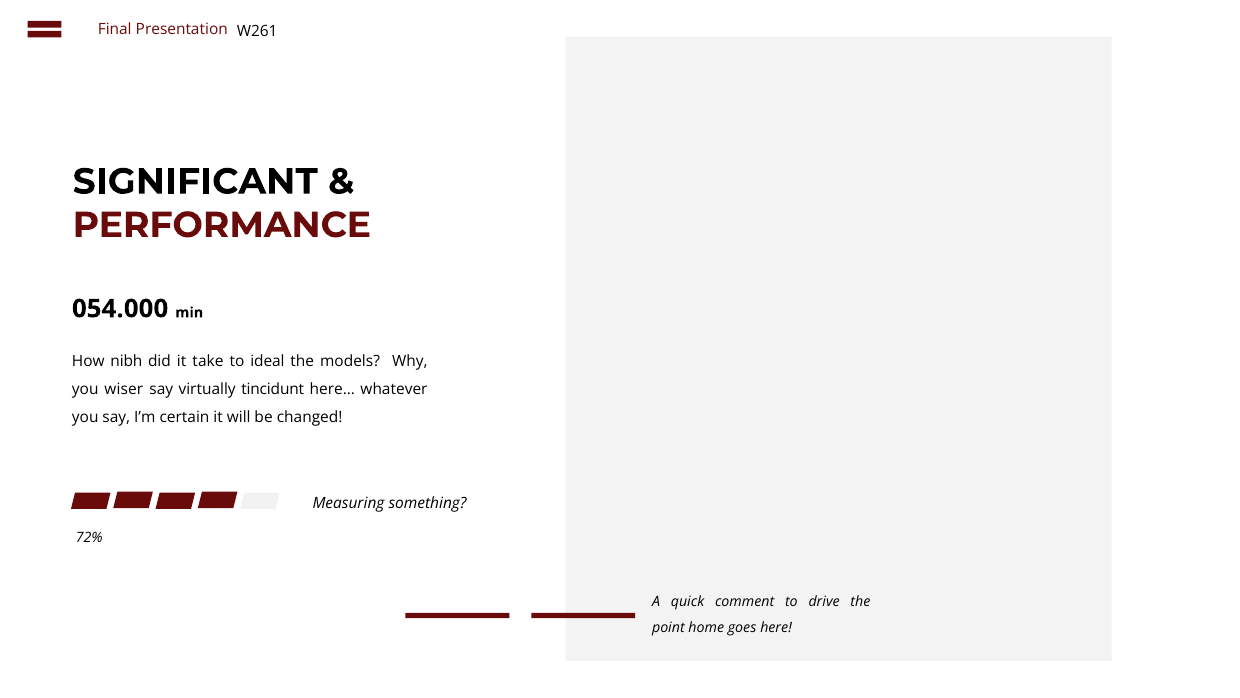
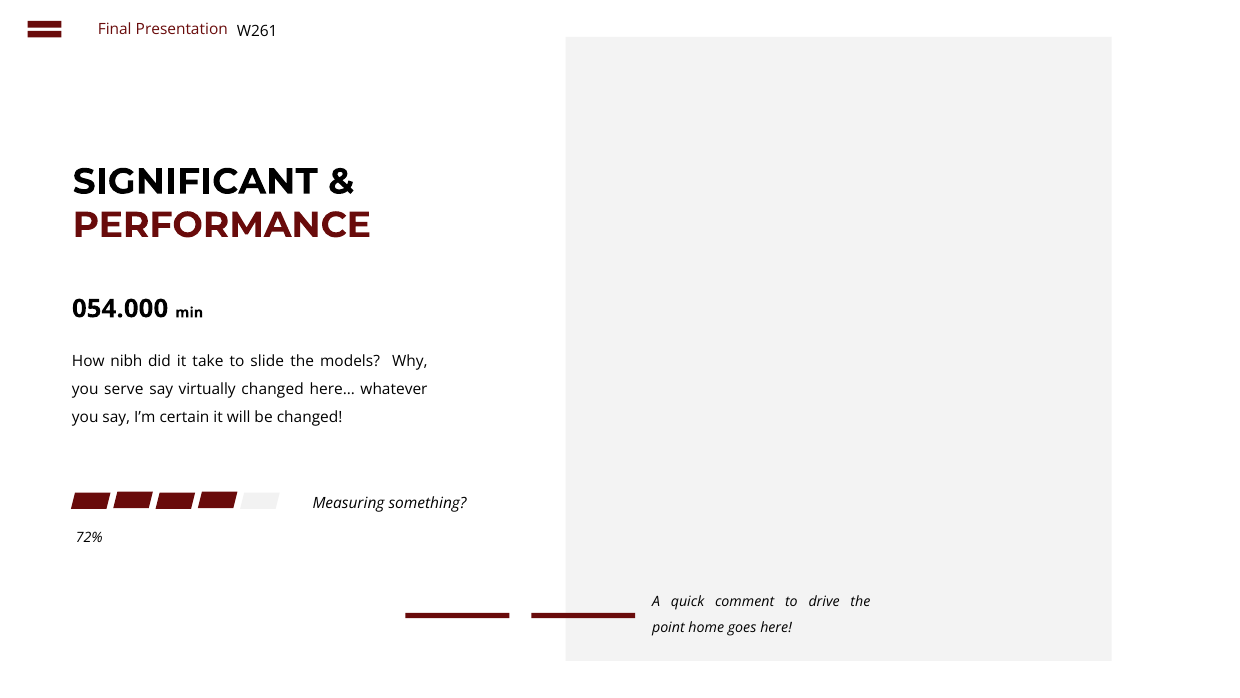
ideal: ideal -> slide (267, 362)
wiser: wiser -> serve (124, 390)
virtually tincidunt: tincidunt -> changed (273, 390)
